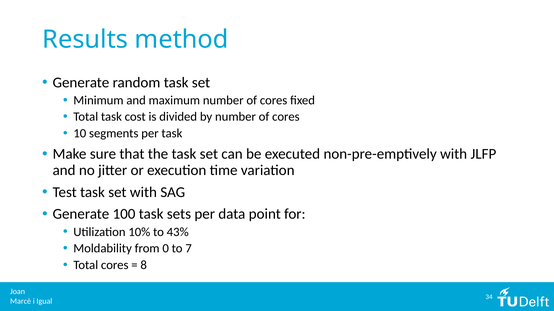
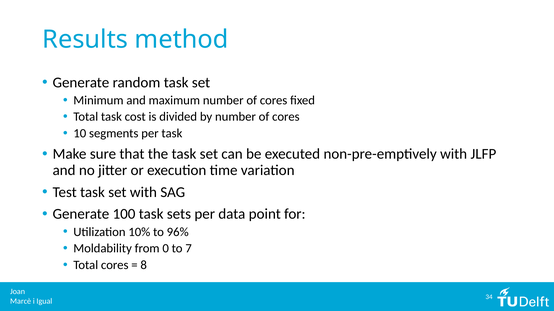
43%: 43% -> 96% (178, 232)
